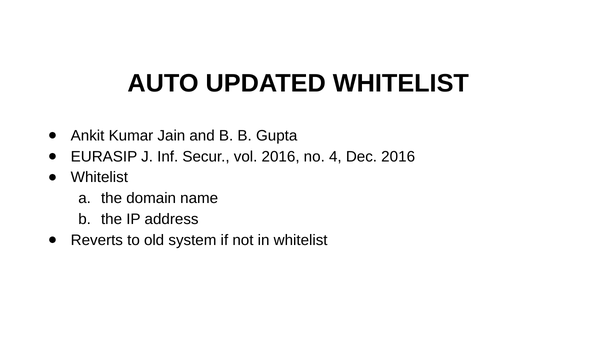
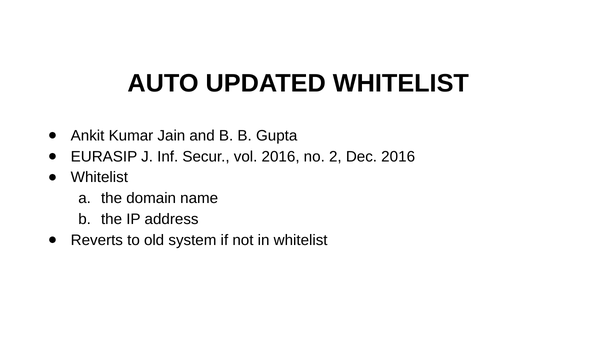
4: 4 -> 2 (335, 157)
